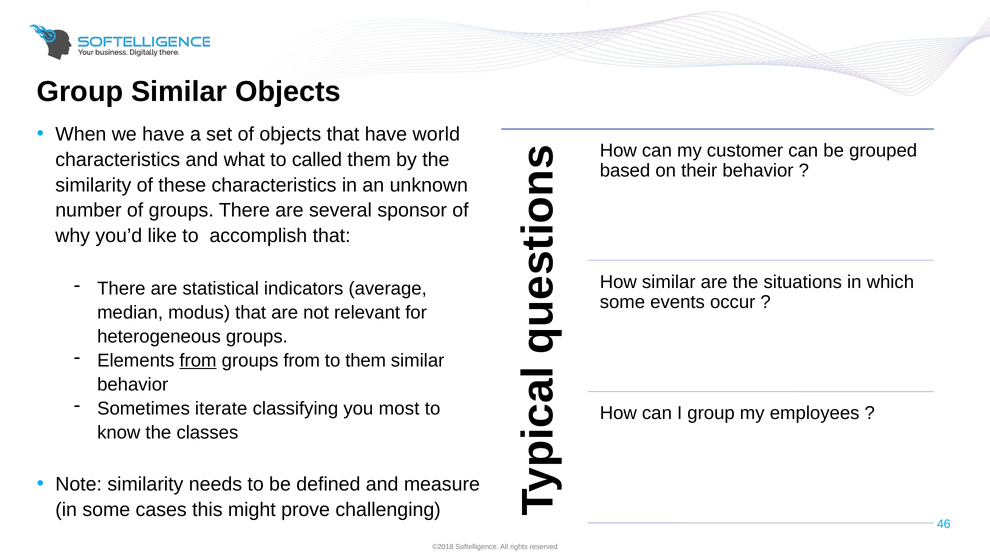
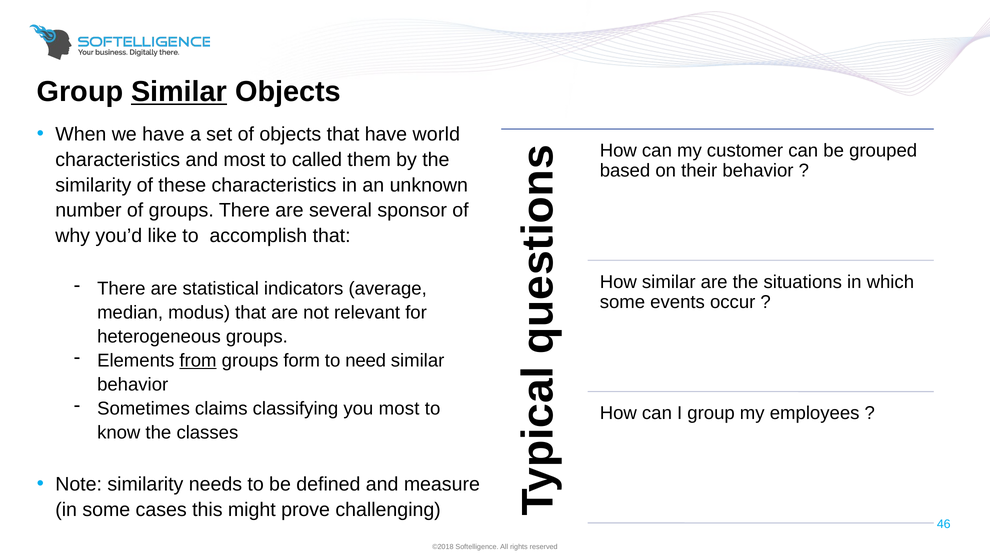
Similar underline: none -> present (179, 92)
and what: what -> most (244, 160)
groups from: from -> form (302, 361)
to them: them -> need (366, 361)
iterate: iterate -> claims (221, 409)
